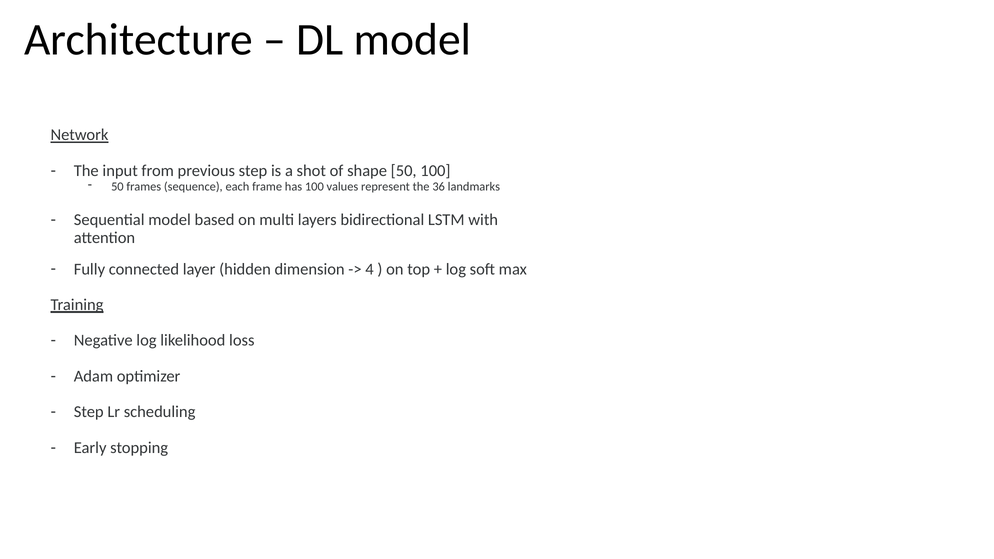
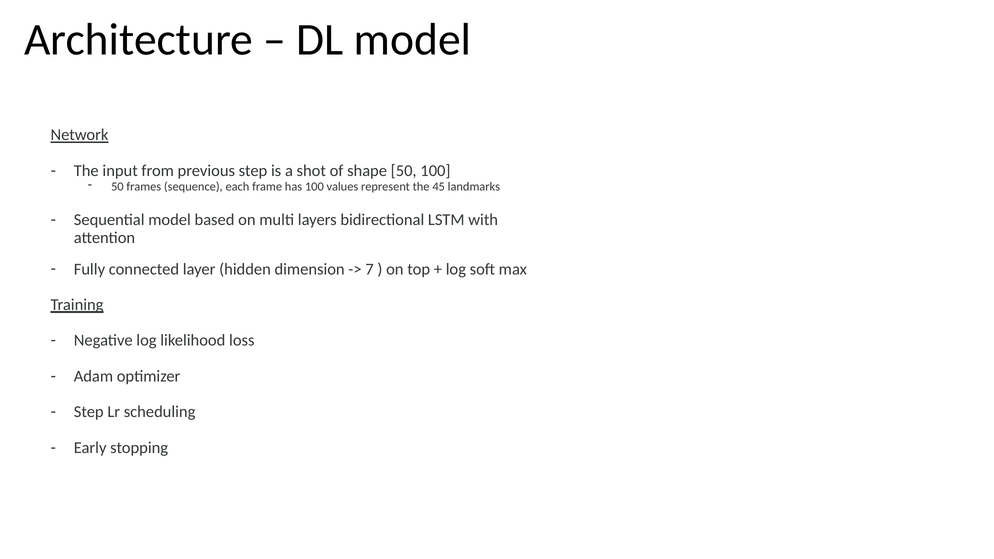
36: 36 -> 45 (439, 186)
4: 4 -> 7 (370, 269)
